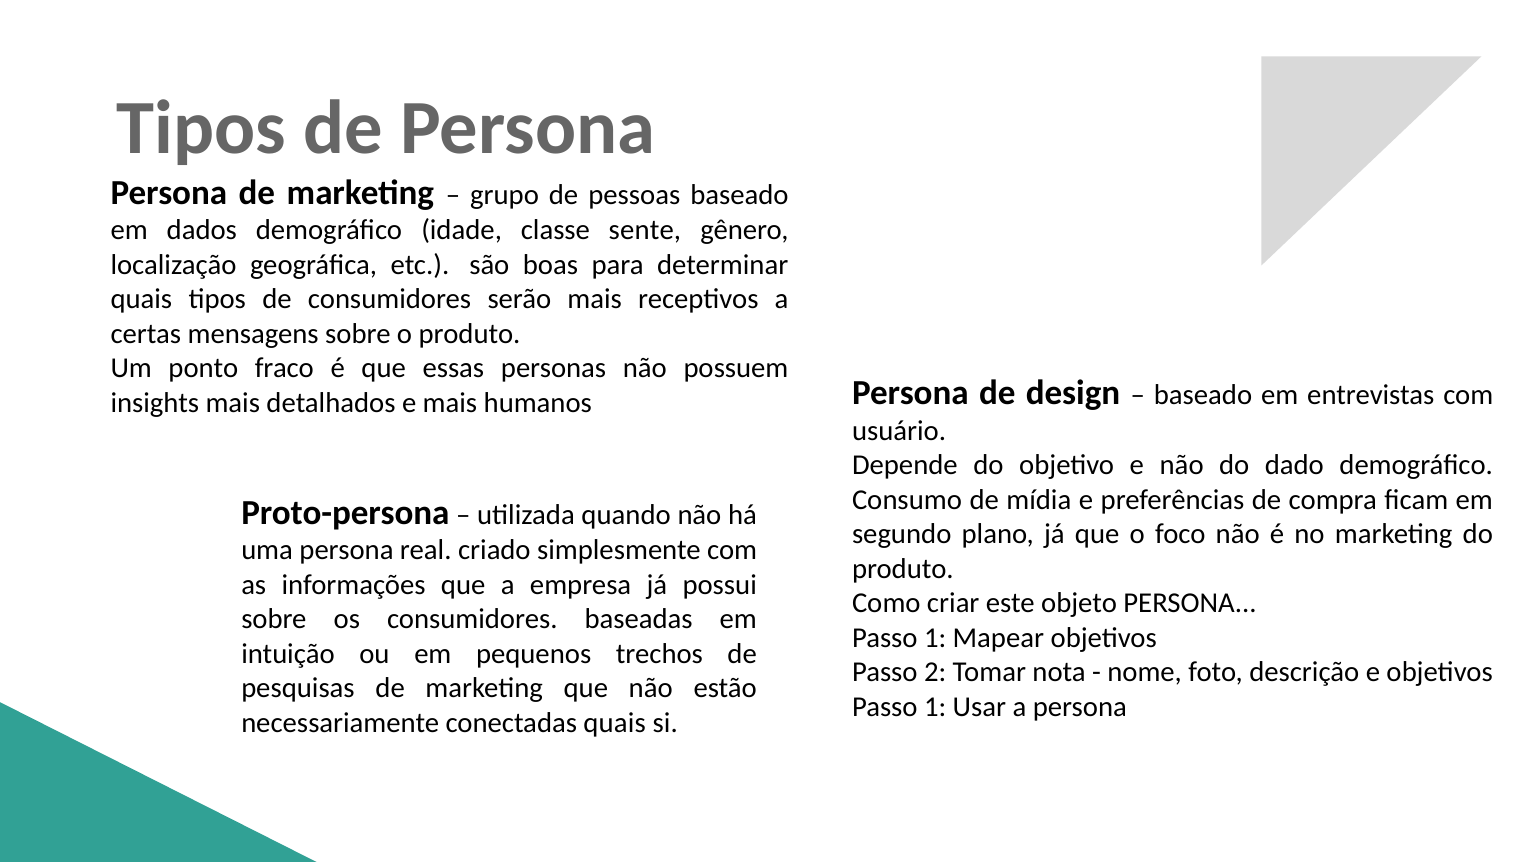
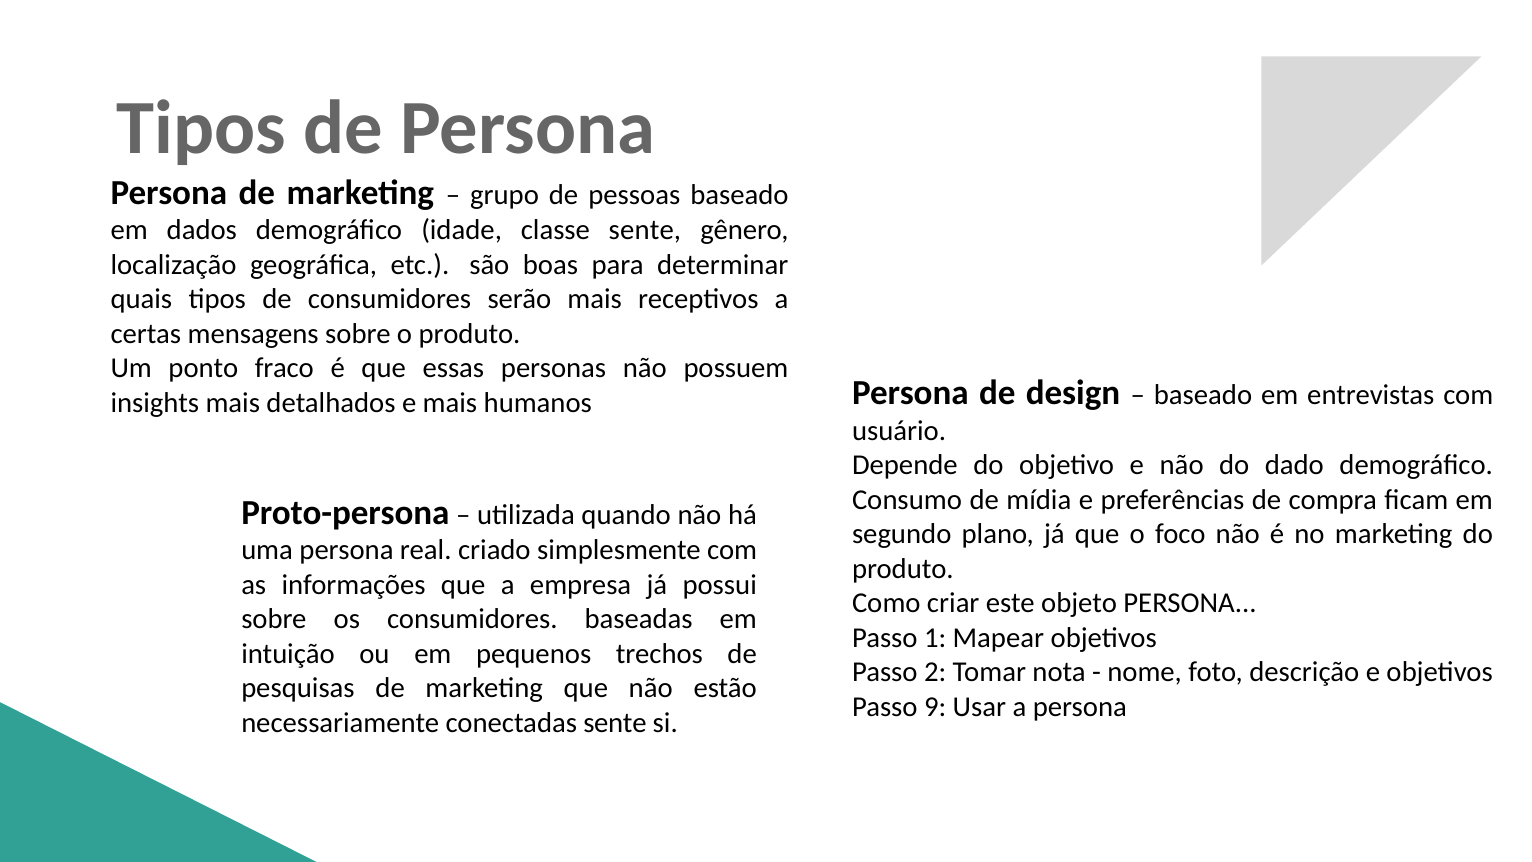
1: 1 -> 9 (935, 706)
conectadas quais: quais -> sente (615, 722)
